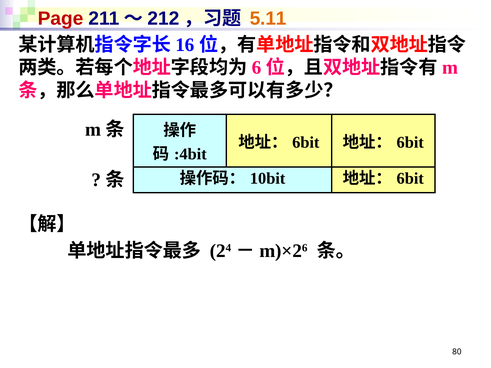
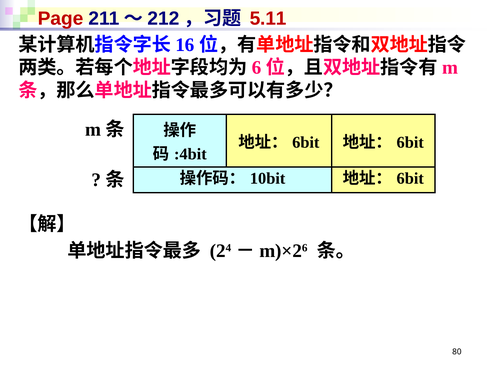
5.11 colour: orange -> red (268, 18)
